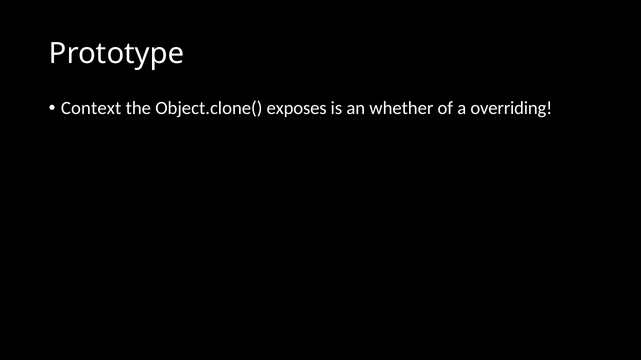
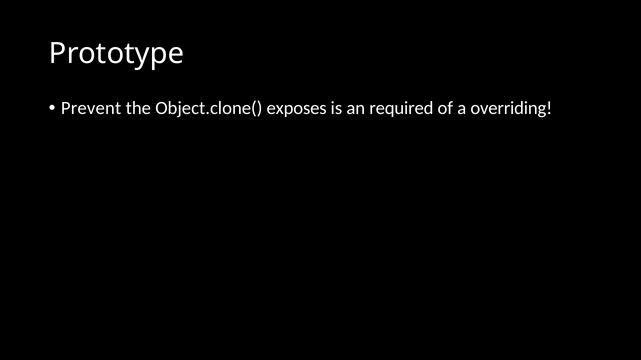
Context: Context -> Prevent (91, 108)
whether: whether -> required (401, 108)
